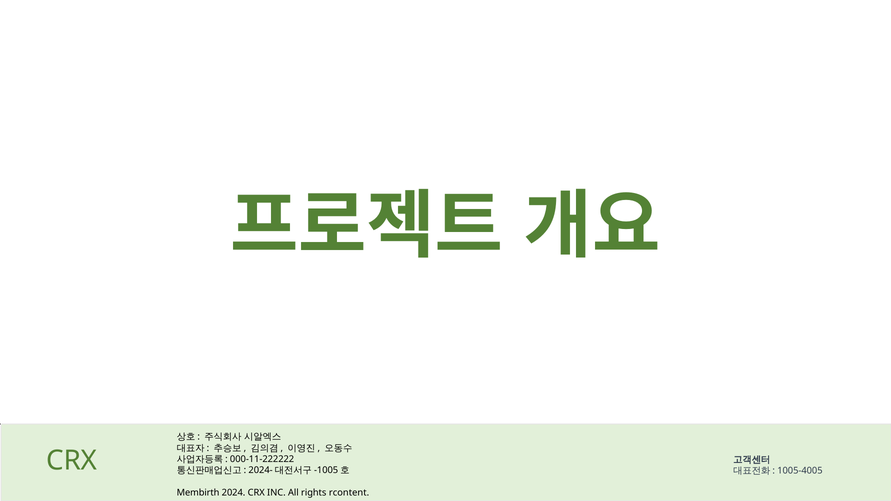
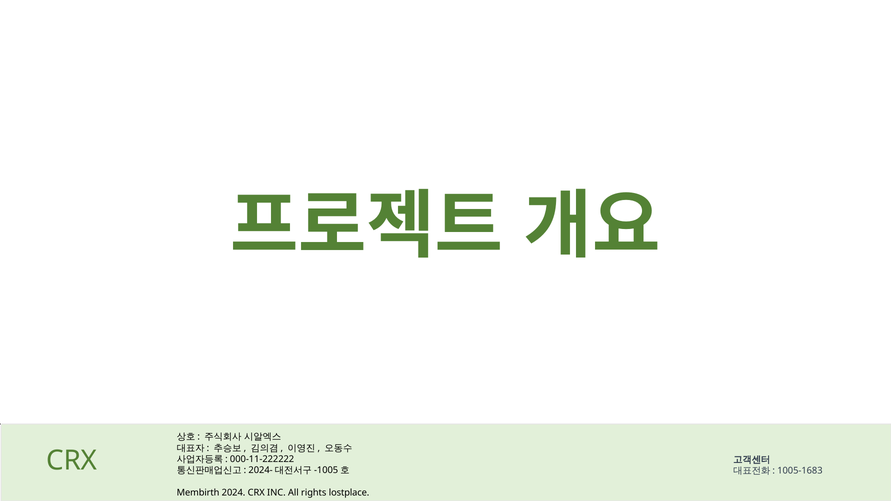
1005-4005: 1005-4005 -> 1005-1683 (800, 471)
rcontent: rcontent -> lostplace (349, 493)
